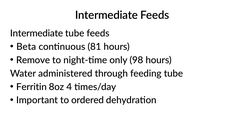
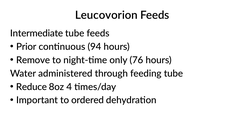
Intermediate: Intermediate -> Leucovorion (106, 15)
Beta: Beta -> Prior (26, 47)
81: 81 -> 94 (94, 47)
98: 98 -> 76 (136, 60)
Ferritin: Ferritin -> Reduce (31, 87)
